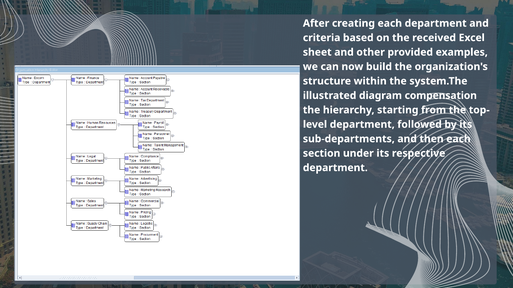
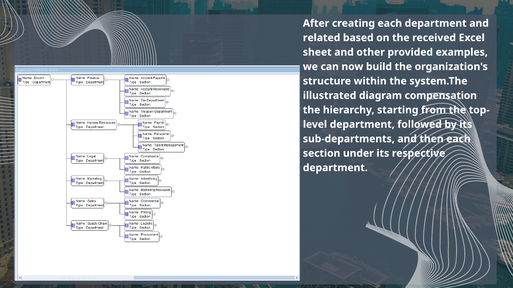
criteria: criteria -> related (322, 38)
